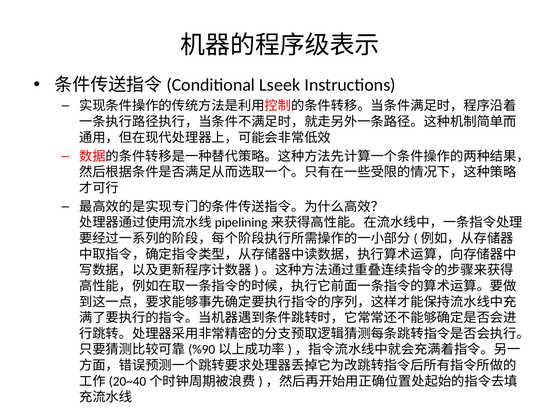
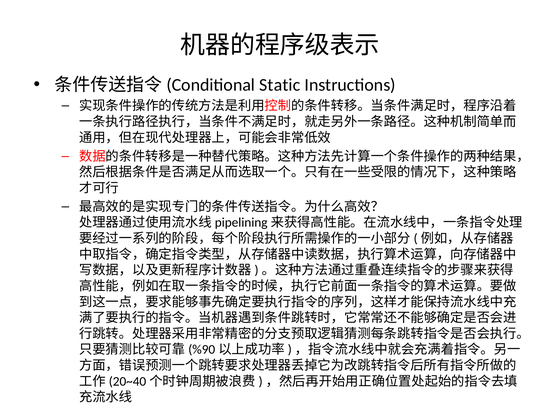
Lseek: Lseek -> Static (280, 85)
